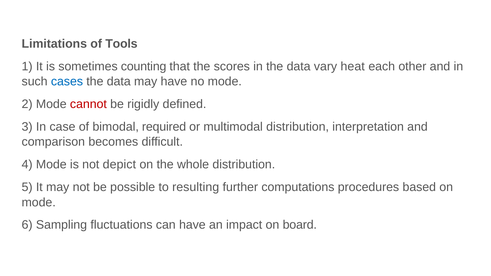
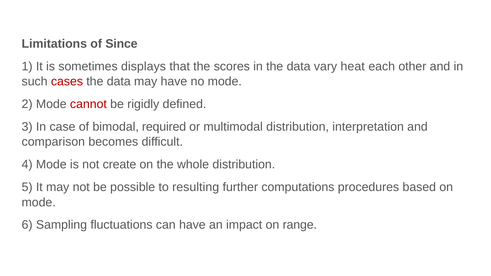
Tools: Tools -> Since (121, 44)
counting: counting -> displays (143, 66)
cases colour: blue -> red (67, 82)
depict: depict -> create (119, 165)
board: board -> range (300, 225)
